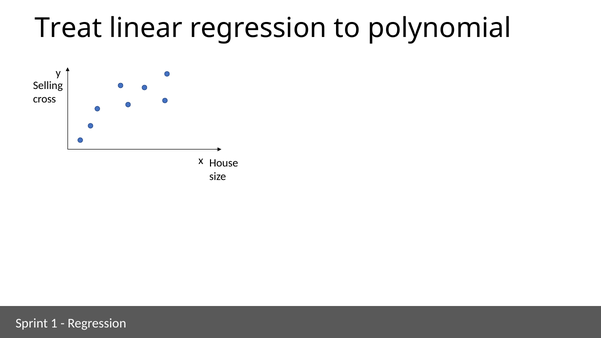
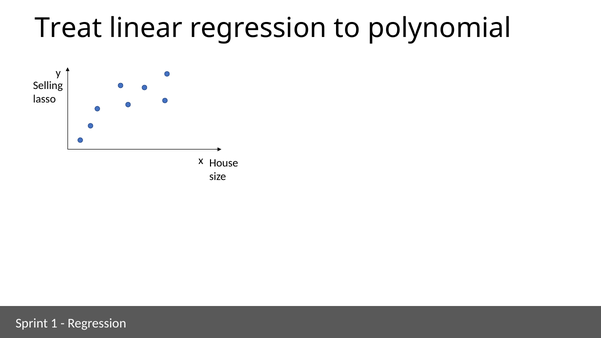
cross: cross -> lasso (44, 99)
